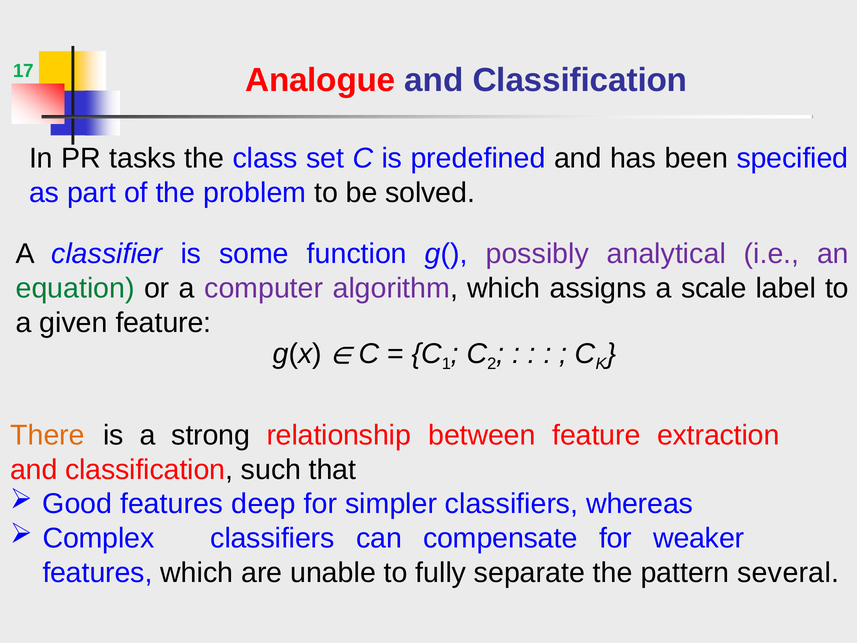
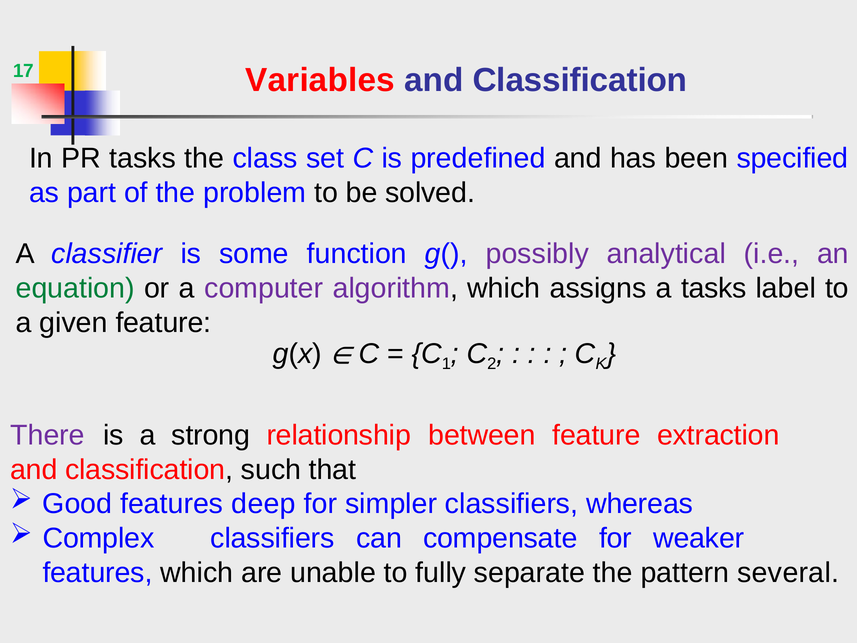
Analogue: Analogue -> Variables (320, 80)
a scale: scale -> tasks (714, 288)
There colour: orange -> purple (48, 435)
